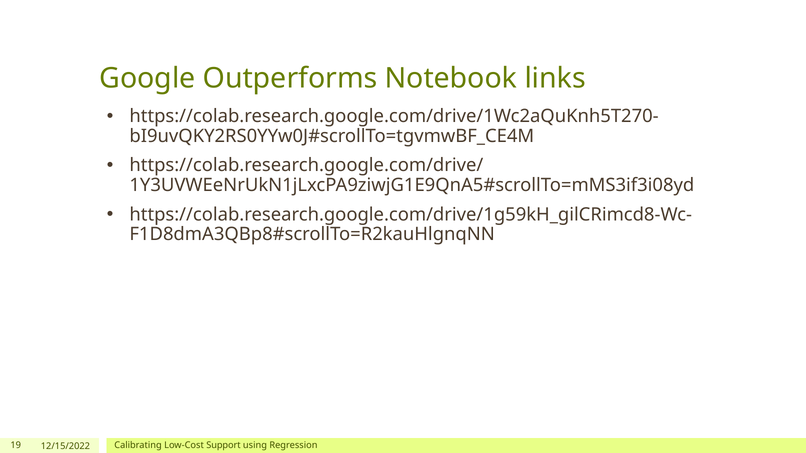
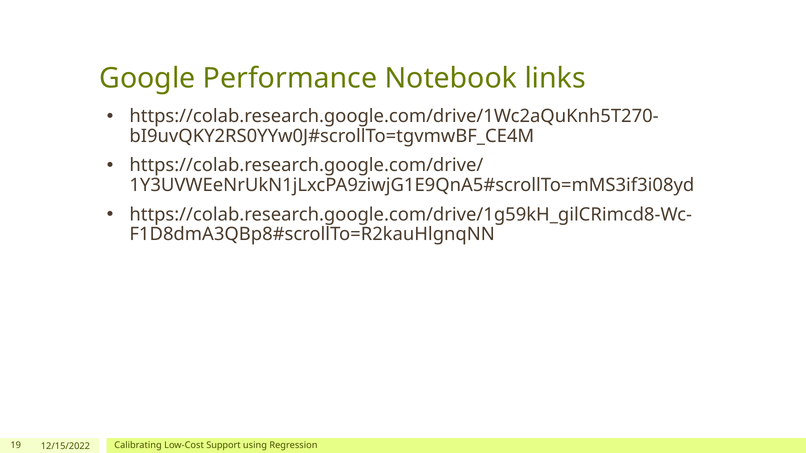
Outperforms: Outperforms -> Performance (290, 78)
